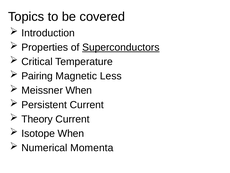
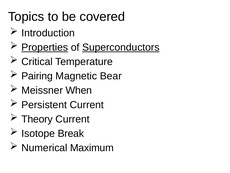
Properties underline: none -> present (45, 47)
Less: Less -> Bear (111, 76)
Isotope When: When -> Break (71, 133)
Momenta: Momenta -> Maximum (92, 147)
